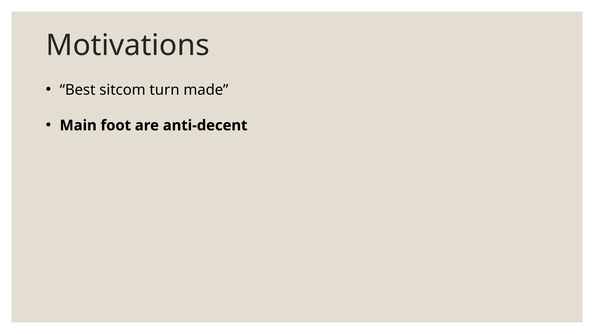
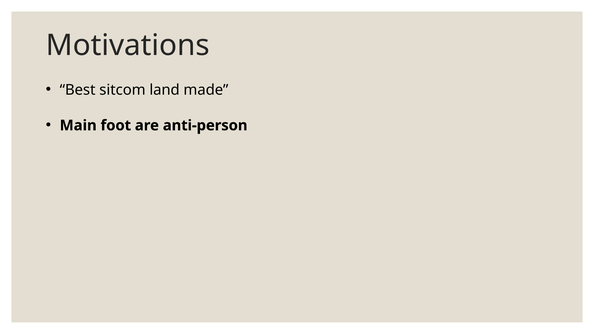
turn: turn -> land (165, 90)
anti-decent: anti-decent -> anti-person (205, 125)
